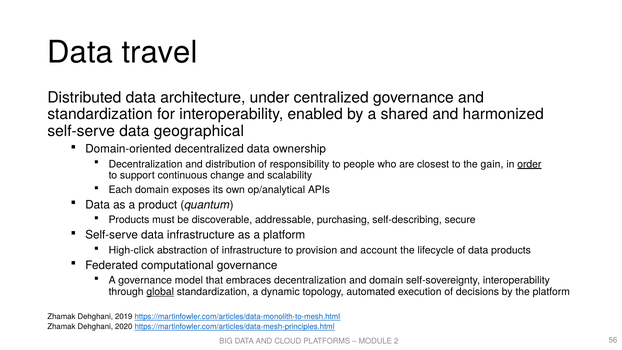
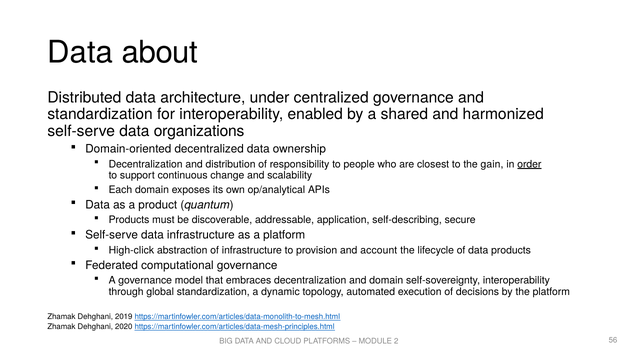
travel: travel -> about (160, 52)
geographical: geographical -> organizations (199, 131)
purchasing: purchasing -> application (343, 220)
global underline: present -> none (160, 292)
